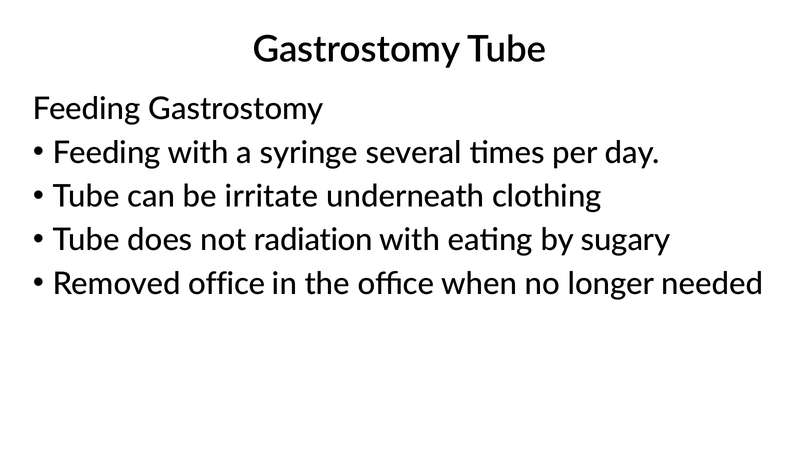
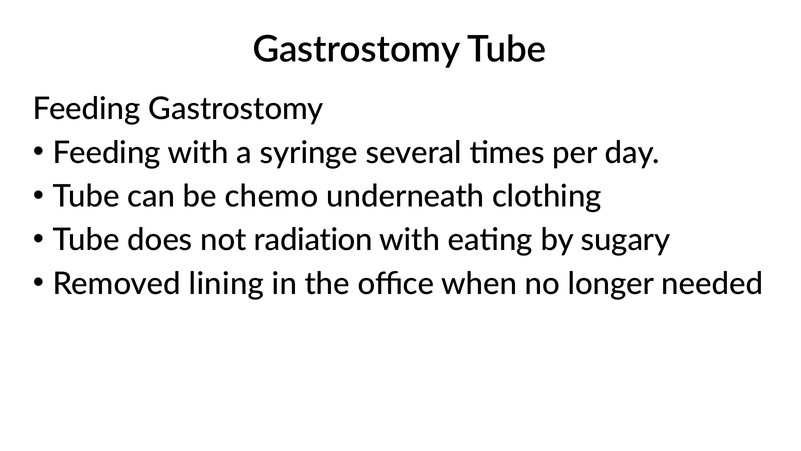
irritate: irritate -> chemo (272, 196)
Removed office: office -> lining (226, 284)
